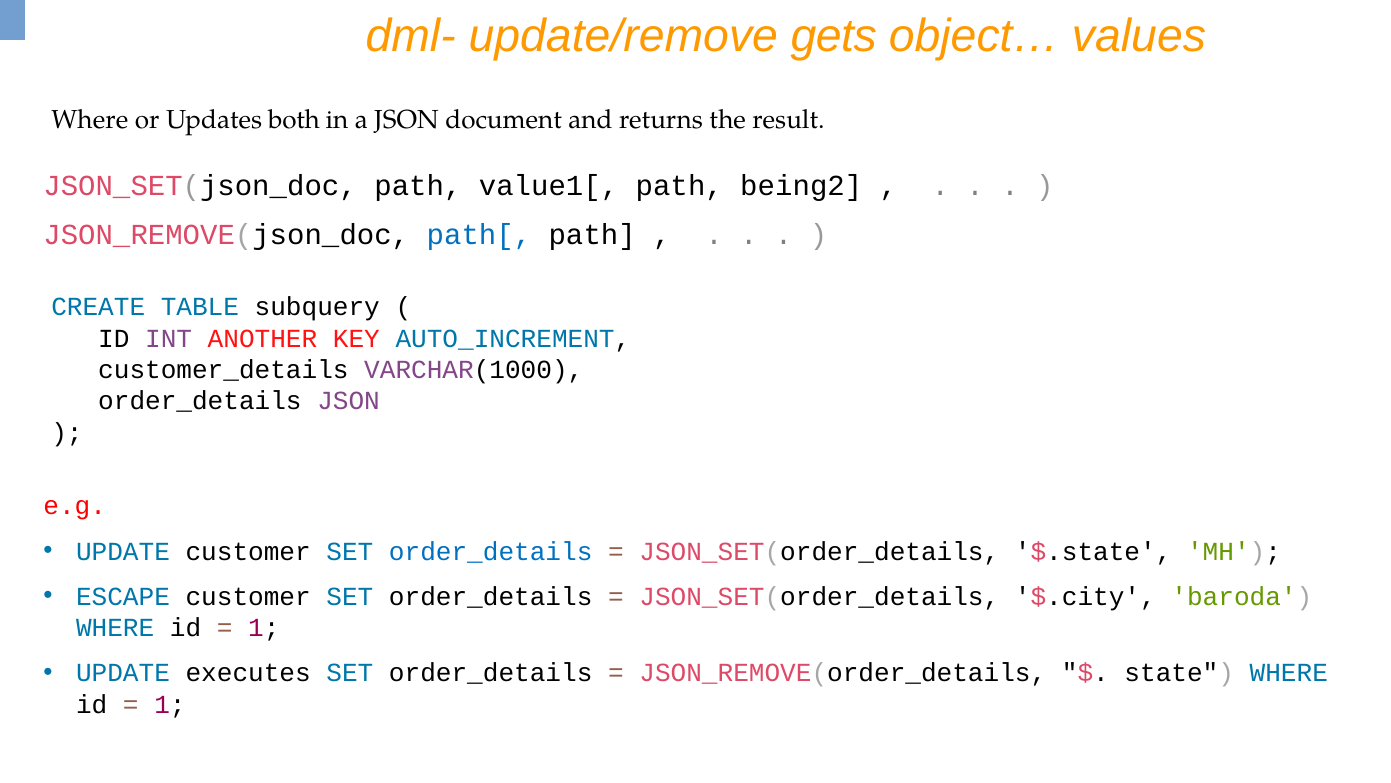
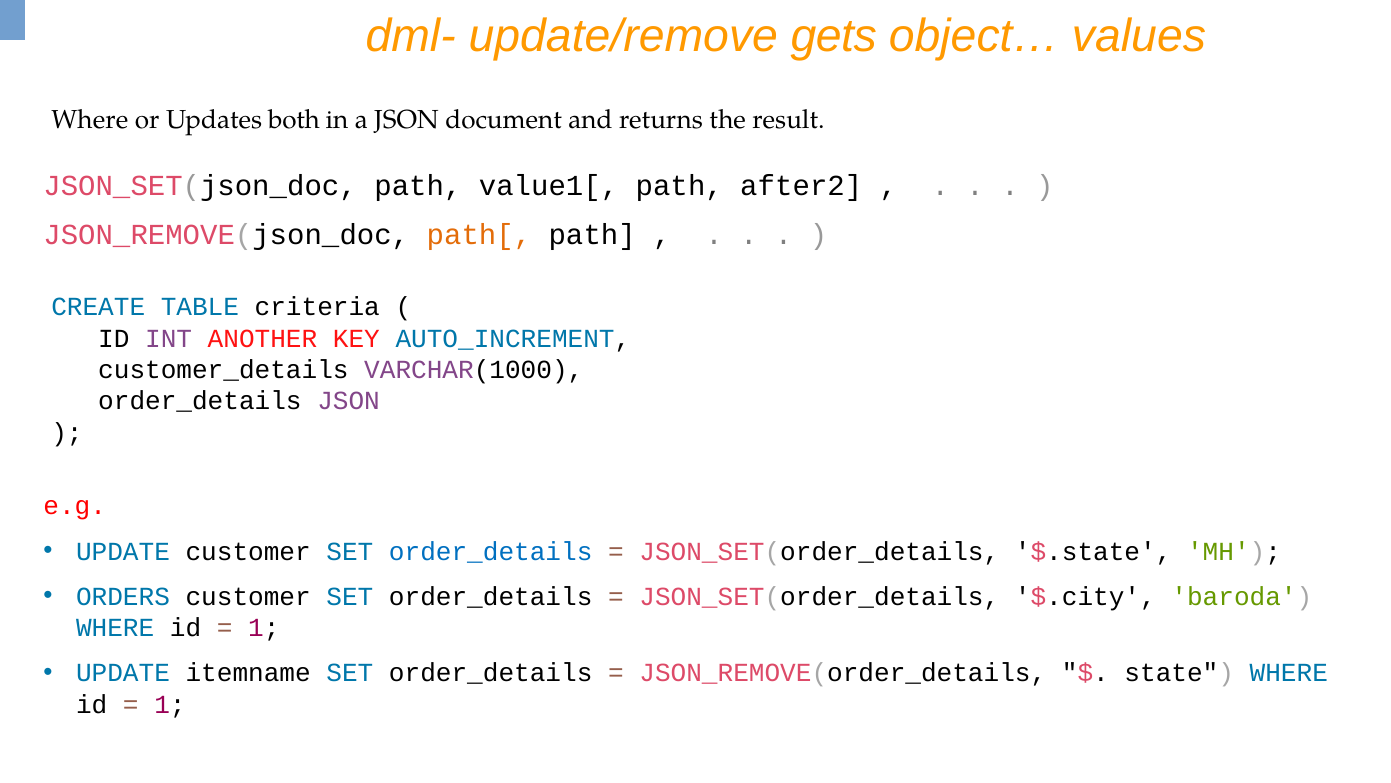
being2: being2 -> after2 (801, 186)
path[ colour: blue -> orange (479, 234)
subquery: subquery -> criteria (317, 307)
ESCAPE: ESCAPE -> ORDERS (123, 596)
executes: executes -> itemname (248, 673)
